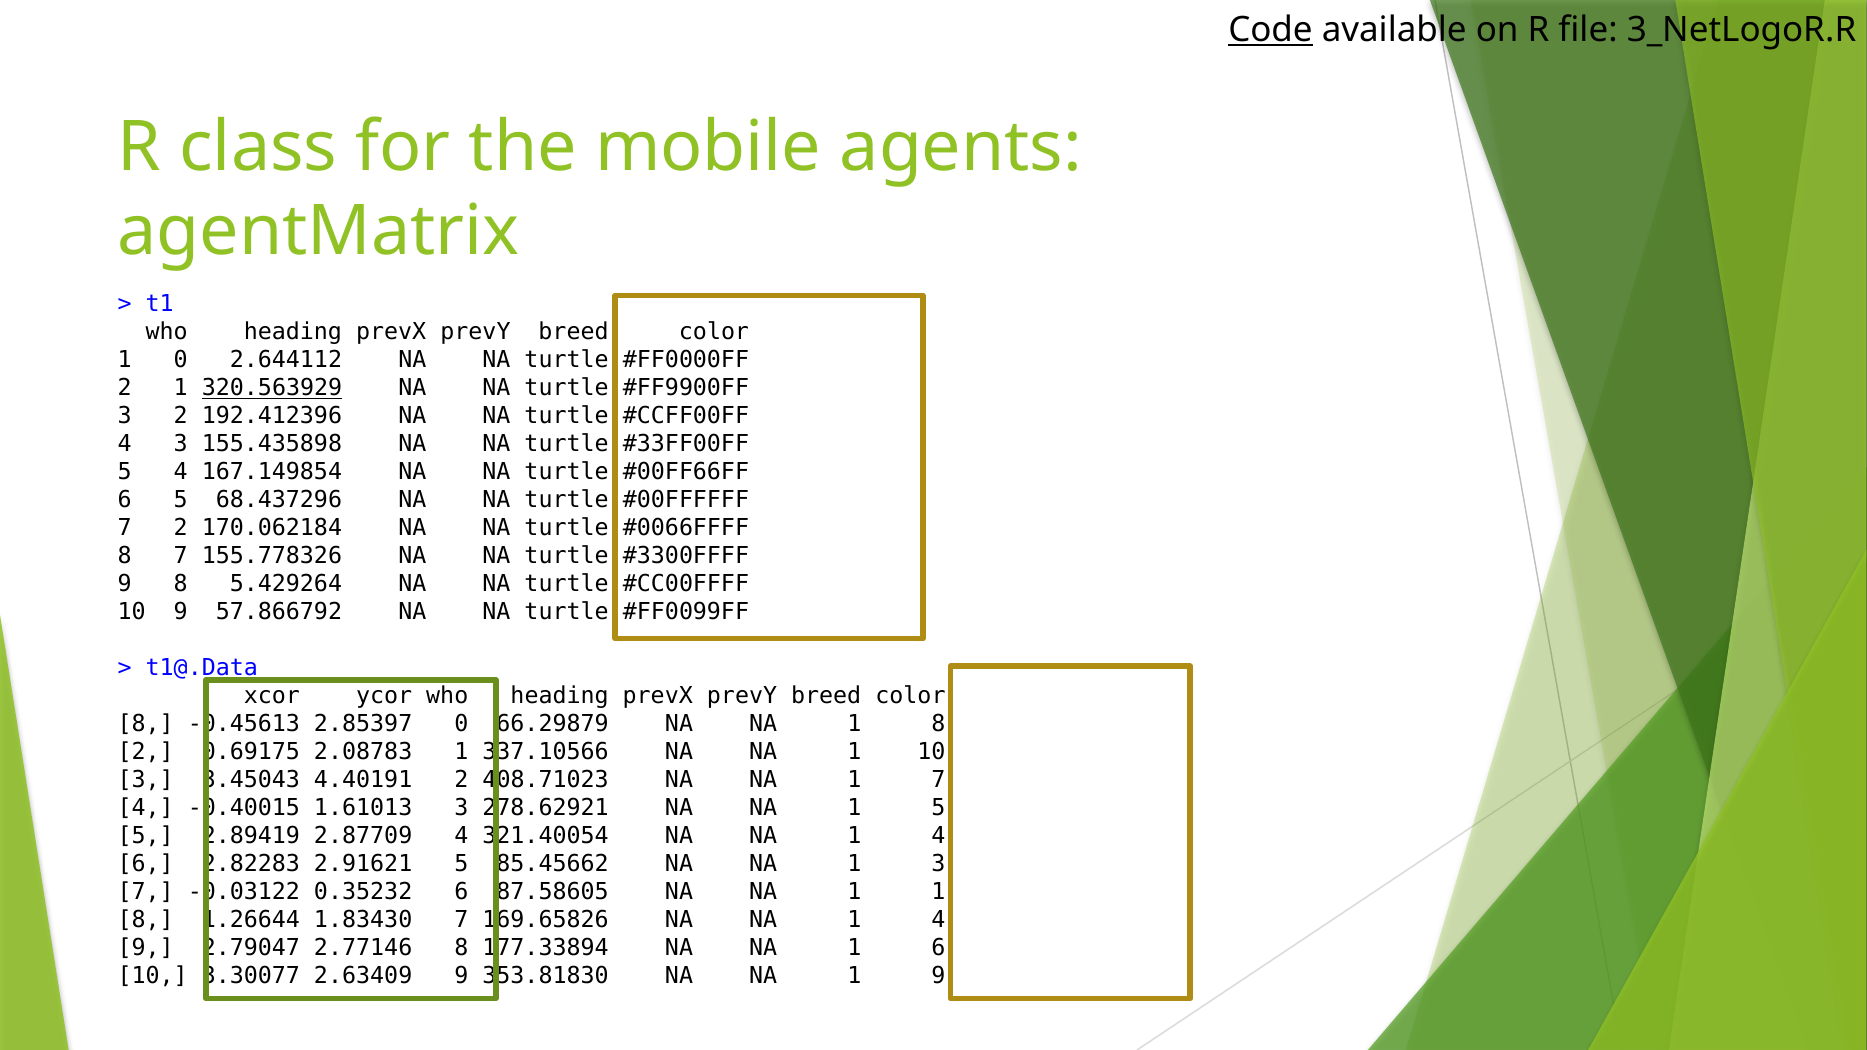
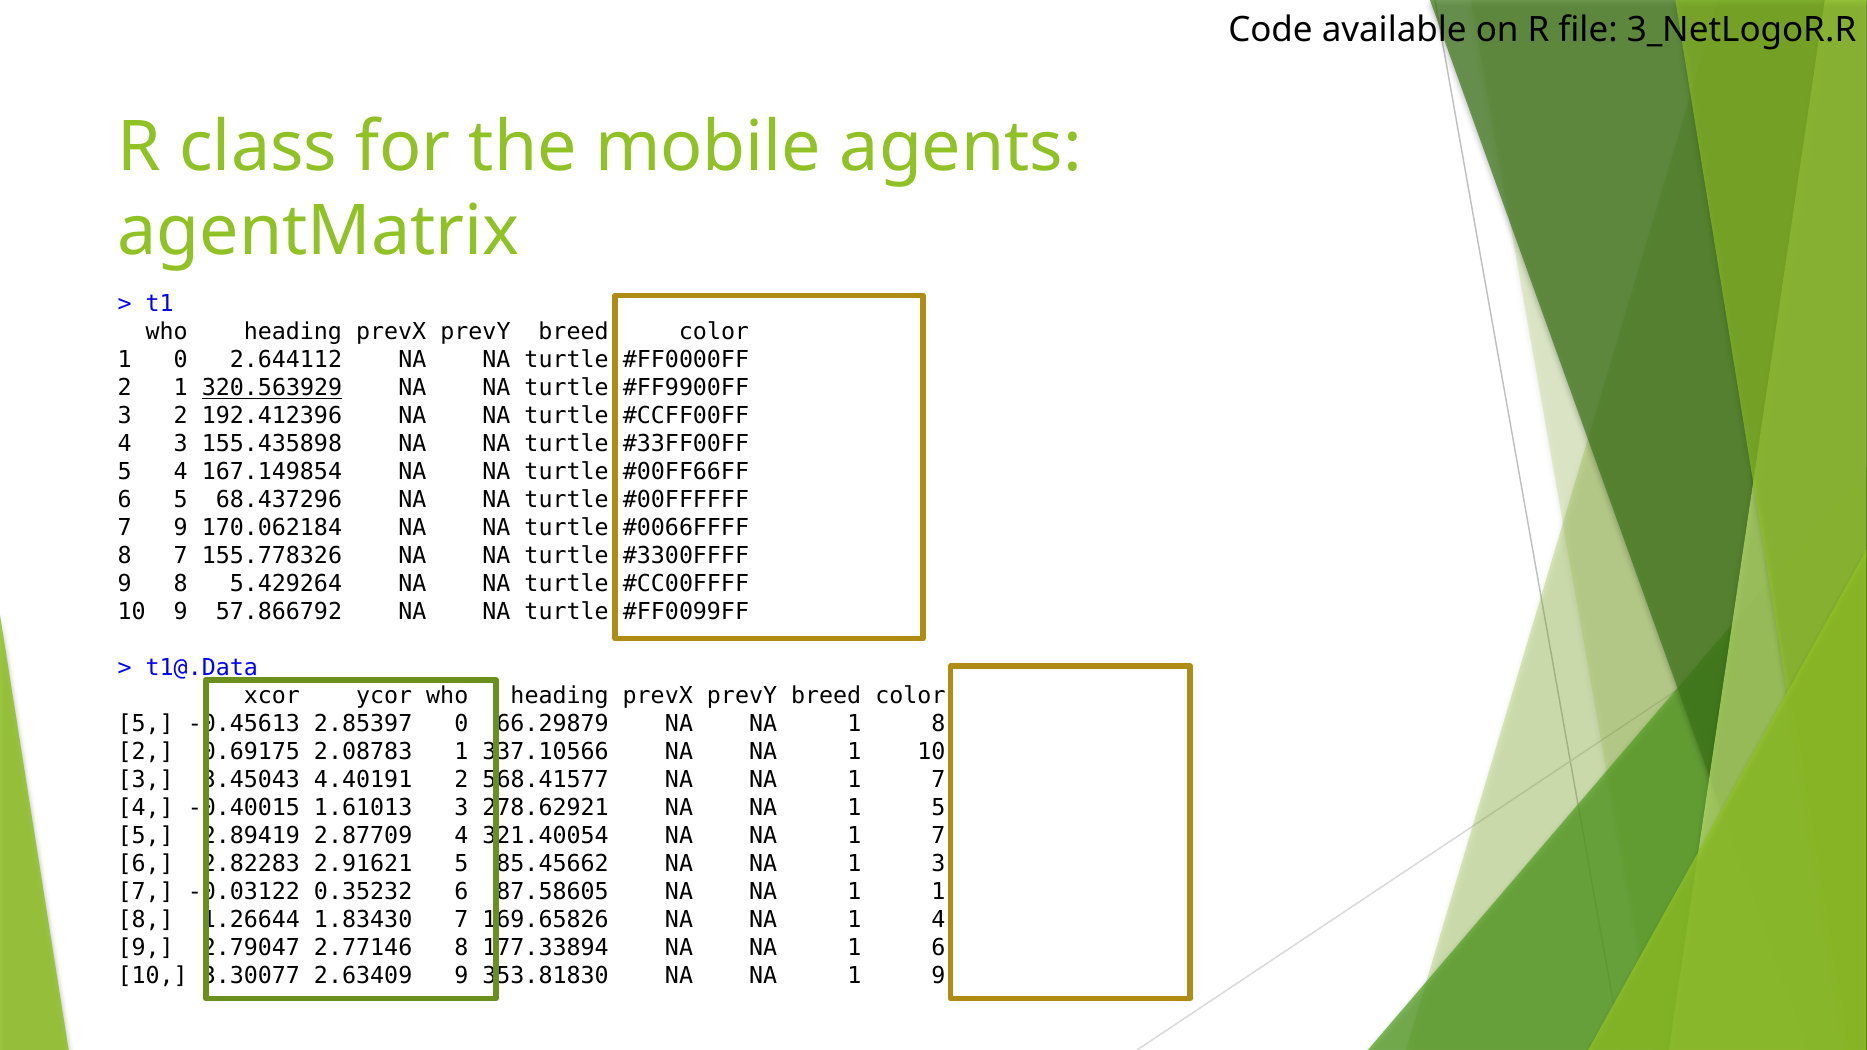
Code underline: present -> none (1271, 30)
7 2: 2 -> 9 (181, 528)
8: 8 -> 5 (146, 724)
408.71023: 408.71023 -> 568.41577 (546, 780)
4: 4 -> 7 (939, 836)
